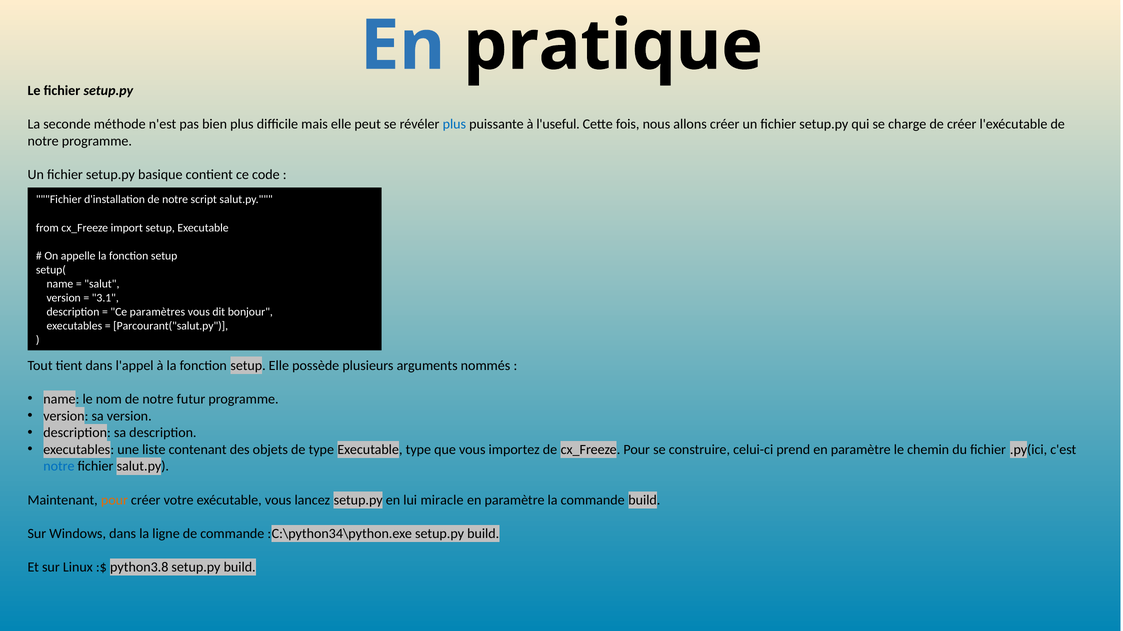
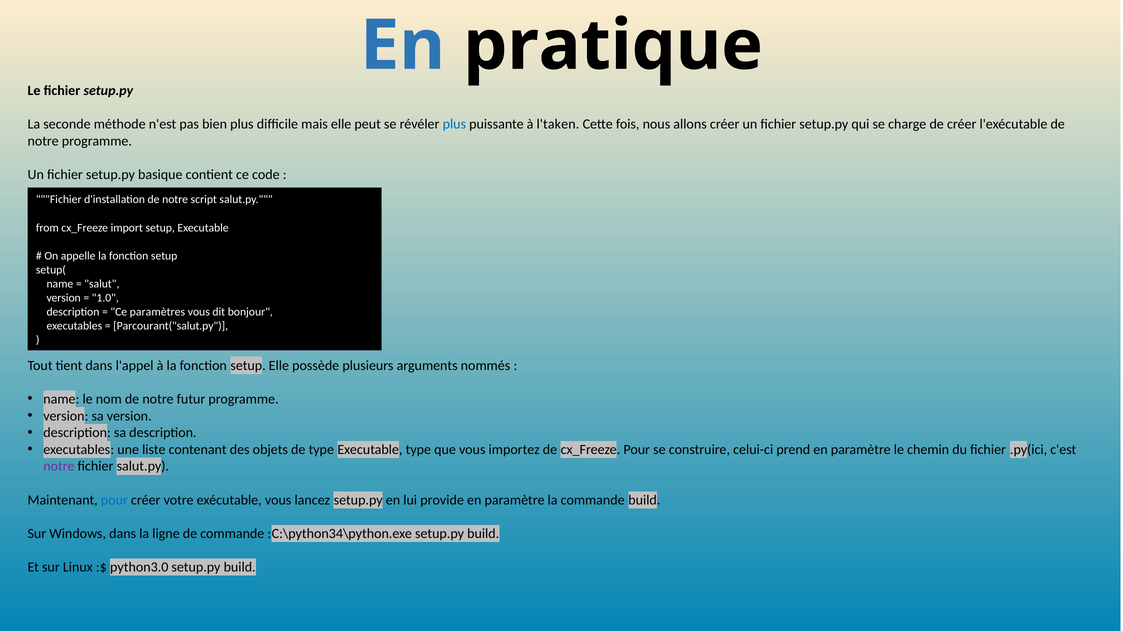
l'useful: l'useful -> l'taken (558, 124)
3.1: 3.1 -> 1.0 (105, 298)
notre colour: blue -> purple (59, 467)
pour colour: orange -> blue (114, 501)
miracle: miracle -> provide (442, 501)
python3.8: python3.8 -> python3.0 (139, 568)
